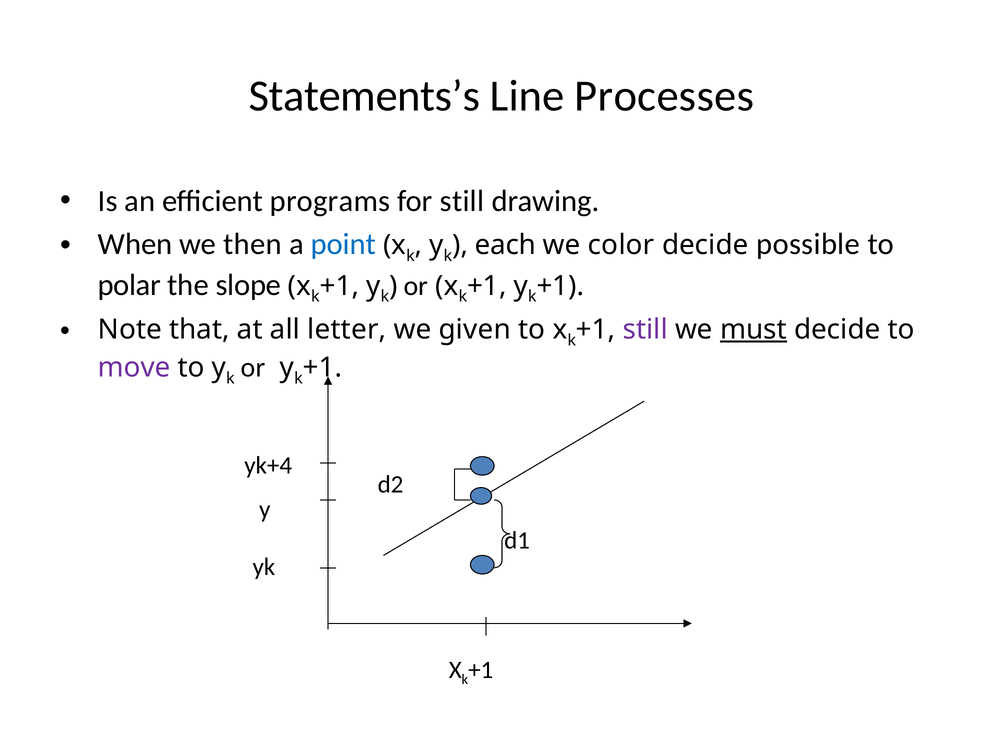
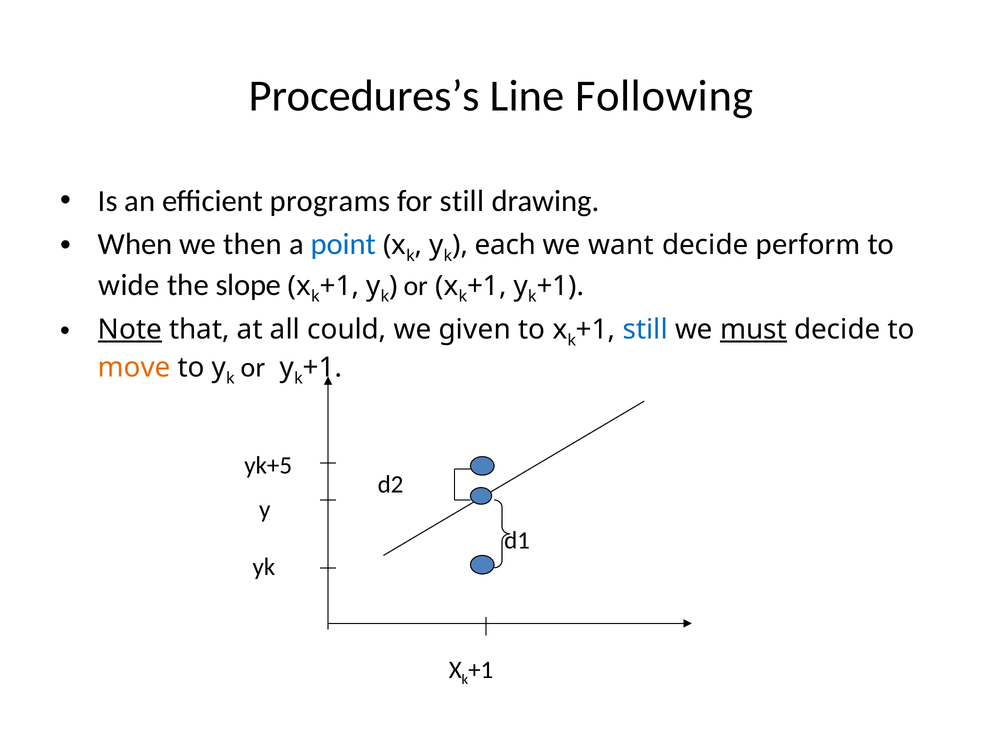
Statements’s: Statements’s -> Procedures’s (364, 96)
Processes: Processes -> Following (664, 96)
color: color -> want (621, 245)
possible: possible -> perform (808, 244)
polar: polar -> wide (129, 285)
Note underline: none -> present (130, 330)
letter: letter -> could (347, 330)
still colour: purple -> blue (645, 330)
move colour: purple -> orange (134, 368)
yk+4: yk+4 -> yk+5 (268, 465)
